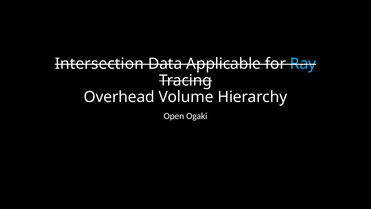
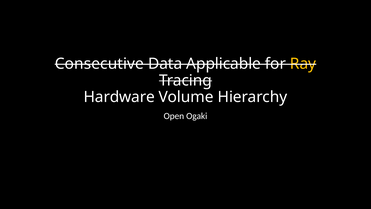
Intersection: Intersection -> Consecutive (99, 64)
Ray colour: light blue -> yellow (303, 64)
Overhead: Overhead -> Hardware (119, 97)
